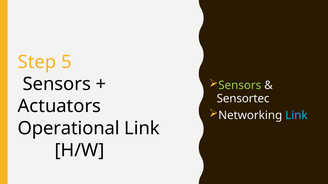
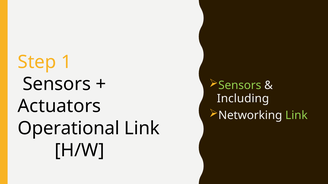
5: 5 -> 1 (66, 62)
Sensortec: Sensortec -> Including (243, 99)
Link colour: light blue -> light green (296, 116)
